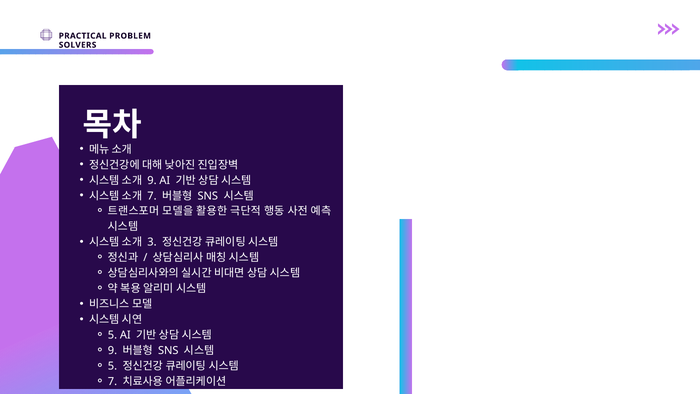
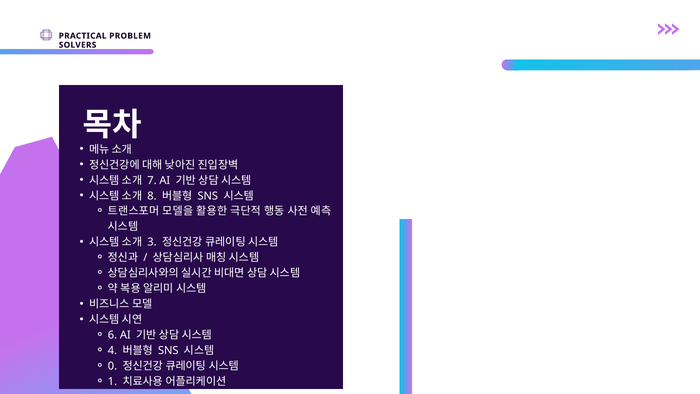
9: 9 -> 7 (152, 180)
7: 7 -> 8 (152, 196)
5: 5 -> 6 (112, 335)
9: 9 -> 4 (112, 350)
5: 5 -> 0 (112, 366)
7: 7 -> 1 (112, 381)
